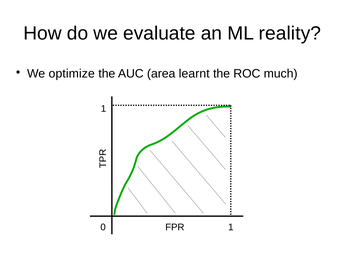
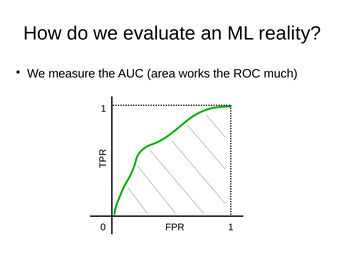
optimize: optimize -> measure (72, 74)
learnt: learnt -> works (194, 74)
